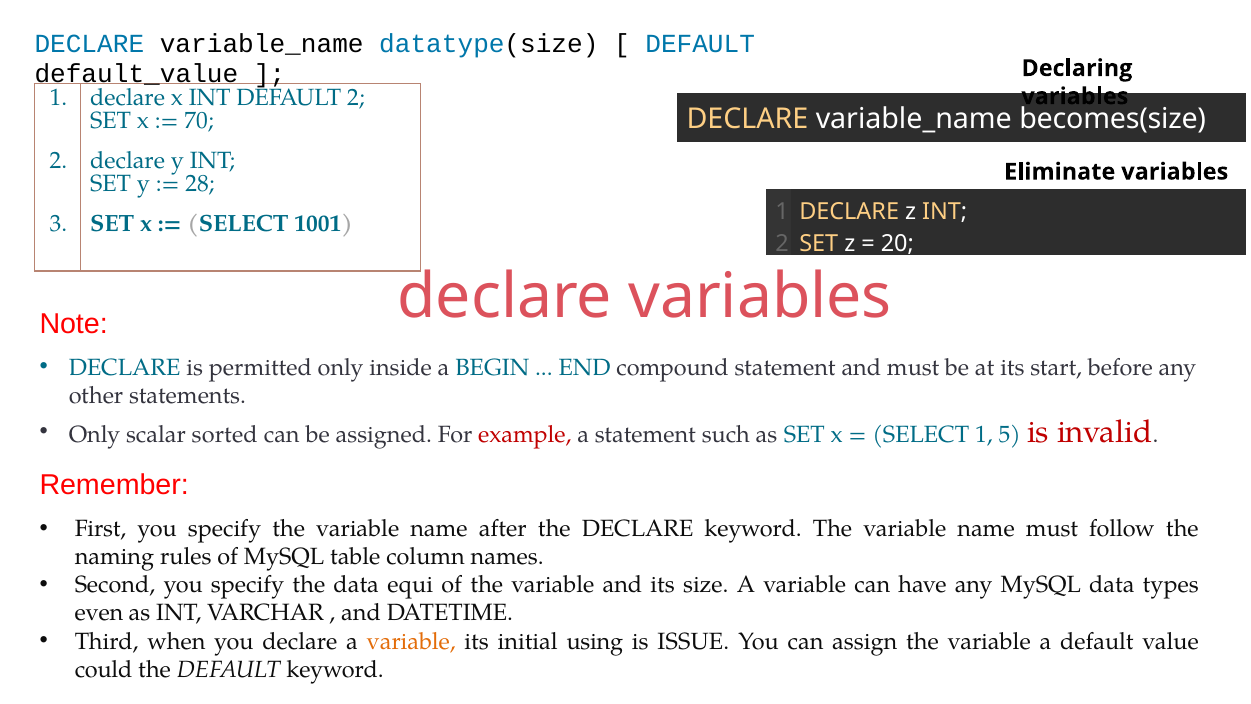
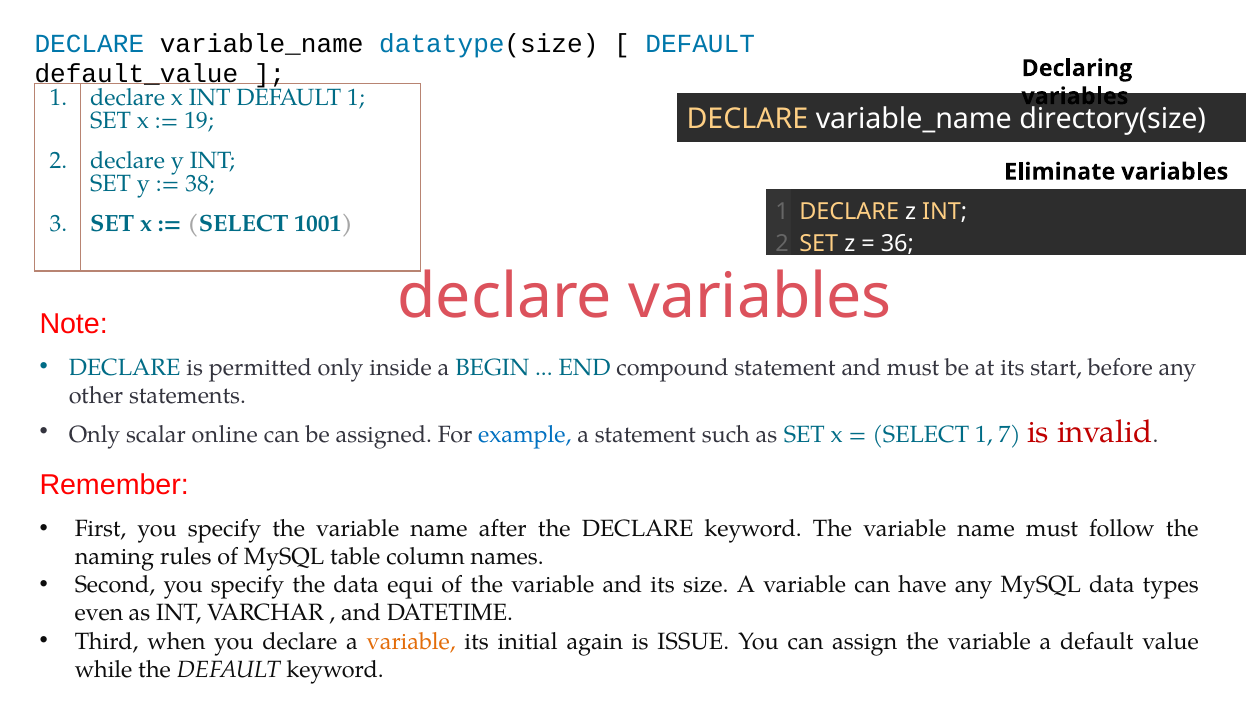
DEFAULT 2: 2 -> 1 (356, 97)
becomes(size: becomes(size -> directory(size (1113, 119)
70: 70 -> 19 (199, 121)
28: 28 -> 38 (200, 184)
20: 20 -> 36 (897, 243)
sorted: sorted -> online (225, 435)
example colour: red -> blue (525, 435)
5: 5 -> 7 (1010, 435)
using: using -> again (595, 641)
could: could -> while (104, 669)
